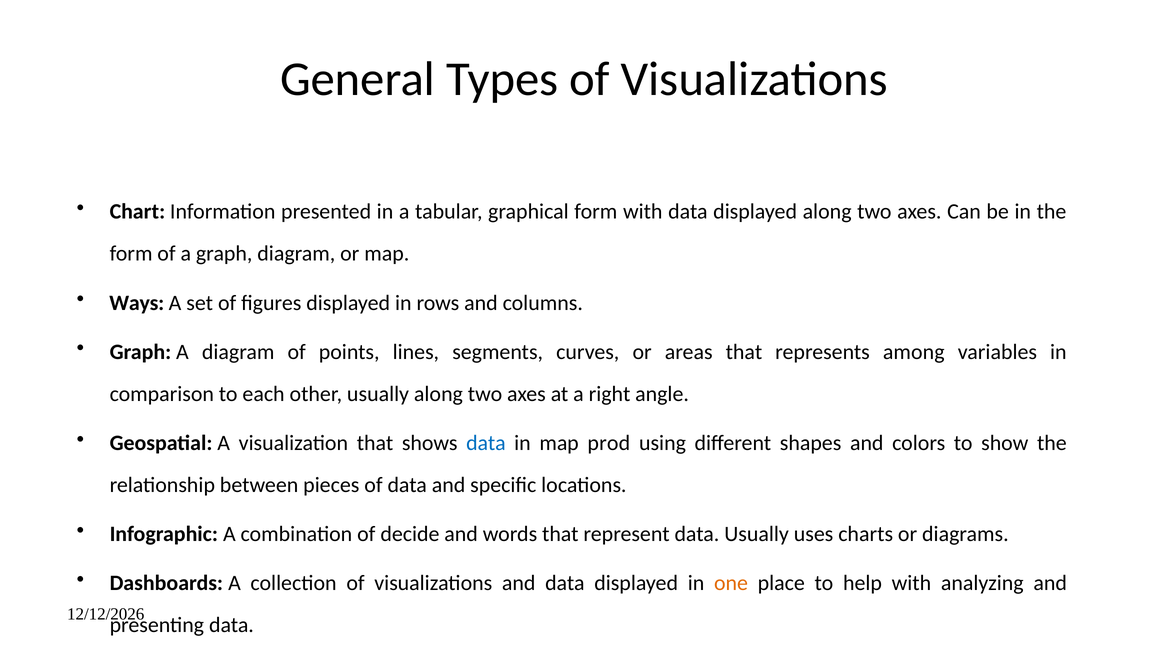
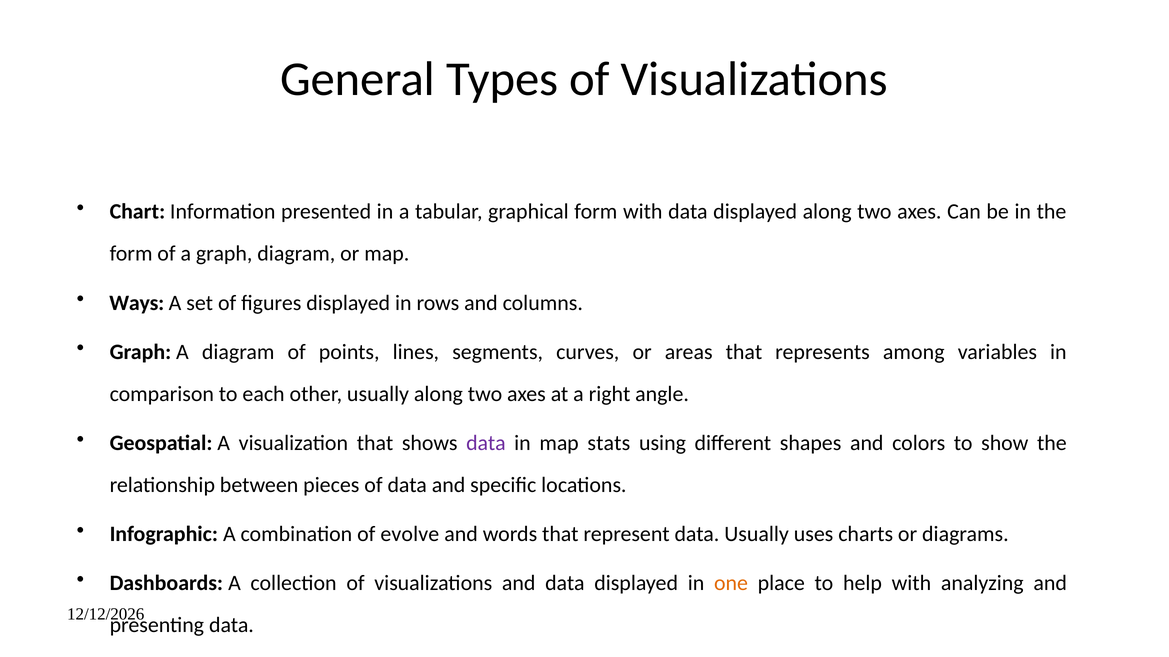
data colour: blue -> purple (486, 443)
prod: prod -> stats (609, 443)
decide: decide -> evolve (410, 534)
